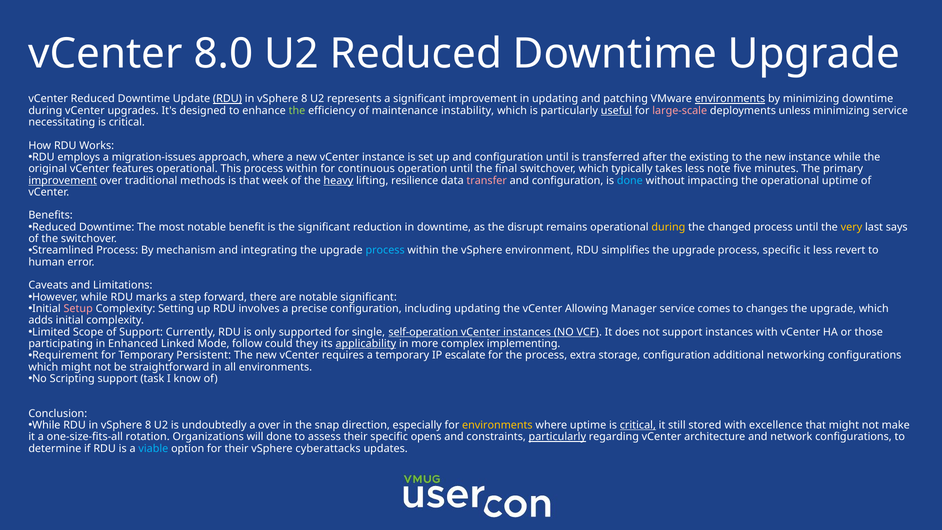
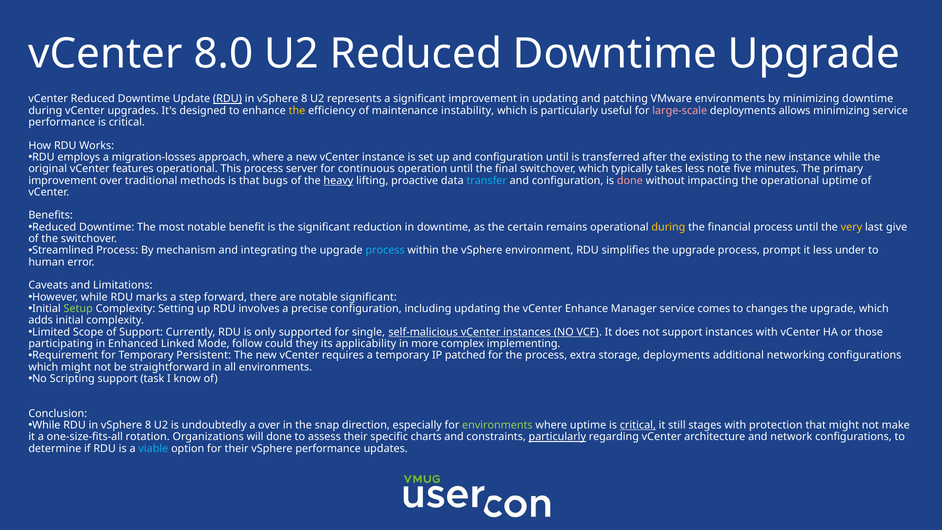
environments underline: present -> none (730, 99)
the colour: light green -> yellow (297, 110)
useful underline: present -> none (616, 110)
unless: unless -> allows (795, 110)
necessitating: necessitating -> performance (62, 122)
migration-issues: migration-issues -> migration-losses (154, 157)
This process within: within -> server (302, 169)
improvement underline: present -> none (63, 180)
week: week -> bugs (275, 180)
resilience: resilience -> proactive (415, 180)
transfer colour: pink -> light blue (487, 180)
done colour: light blue -> pink (630, 180)
disrupt: disrupt -> certain (525, 227)
changed: changed -> financial (729, 227)
says: says -> give (897, 227)
process specific: specific -> prompt (782, 250)
revert: revert -> under (850, 250)
Setup colour: pink -> light green (78, 309)
vCenter Allowing: Allowing -> Enhance (587, 309)
self-operation: self-operation -> self-malicious (423, 332)
applicability underline: present -> none (366, 344)
escalate: escalate -> patched (465, 355)
storage configuration: configuration -> deployments (677, 355)
environments colour: yellow -> light green (497, 425)
stored: stored -> stages (705, 425)
excellence: excellence -> protection (776, 425)
opens: opens -> charts (426, 437)
vSphere cyberattacks: cyberattacks -> performance (328, 448)
